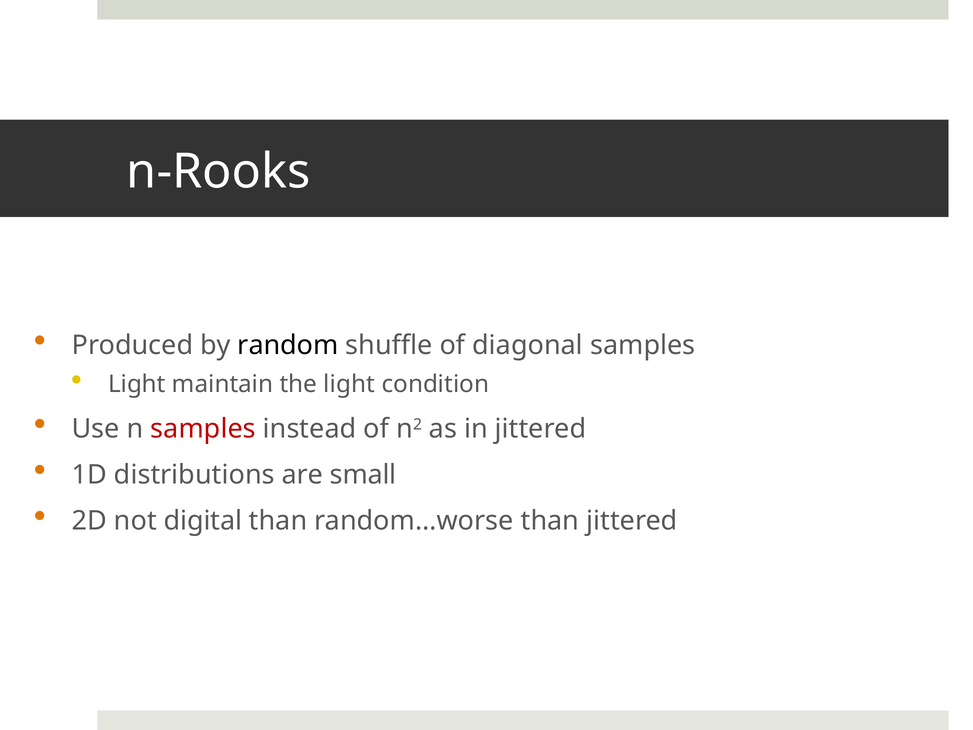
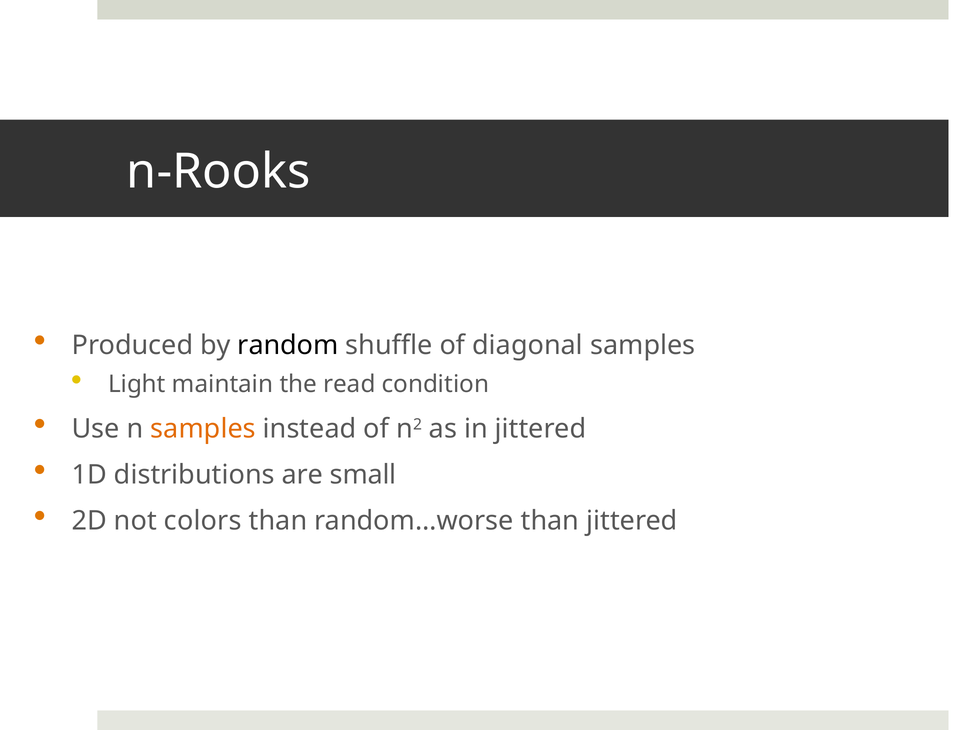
the light: light -> read (349, 384)
samples colour: red -> orange (203, 429)
digital: digital -> colors (203, 521)
